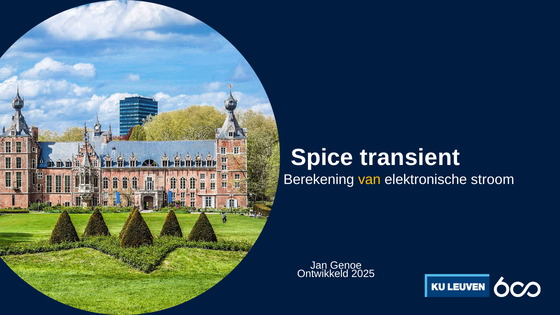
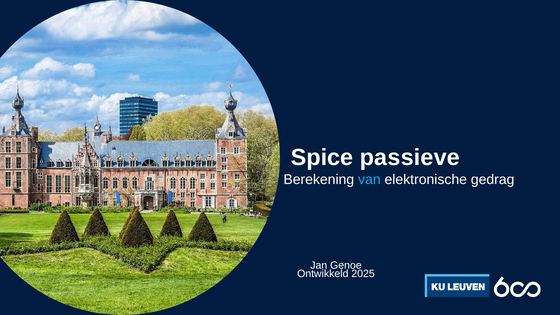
transient: transient -> passieve (410, 157)
van colour: yellow -> light blue (369, 179)
stroom: stroom -> gedrag (493, 179)
